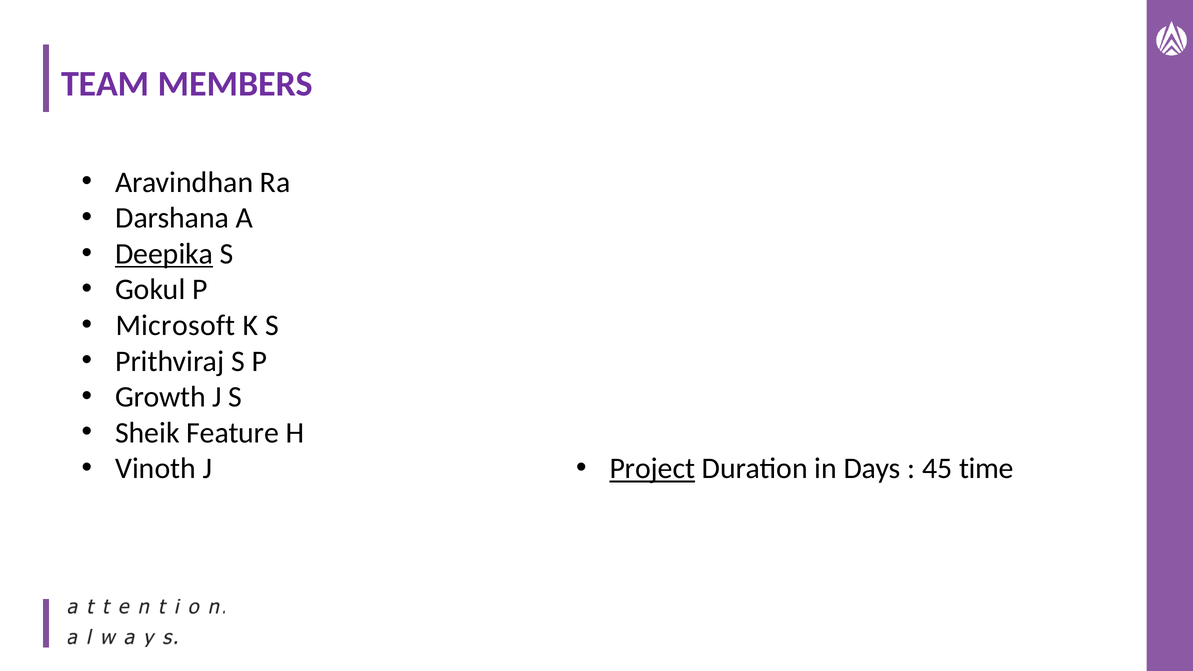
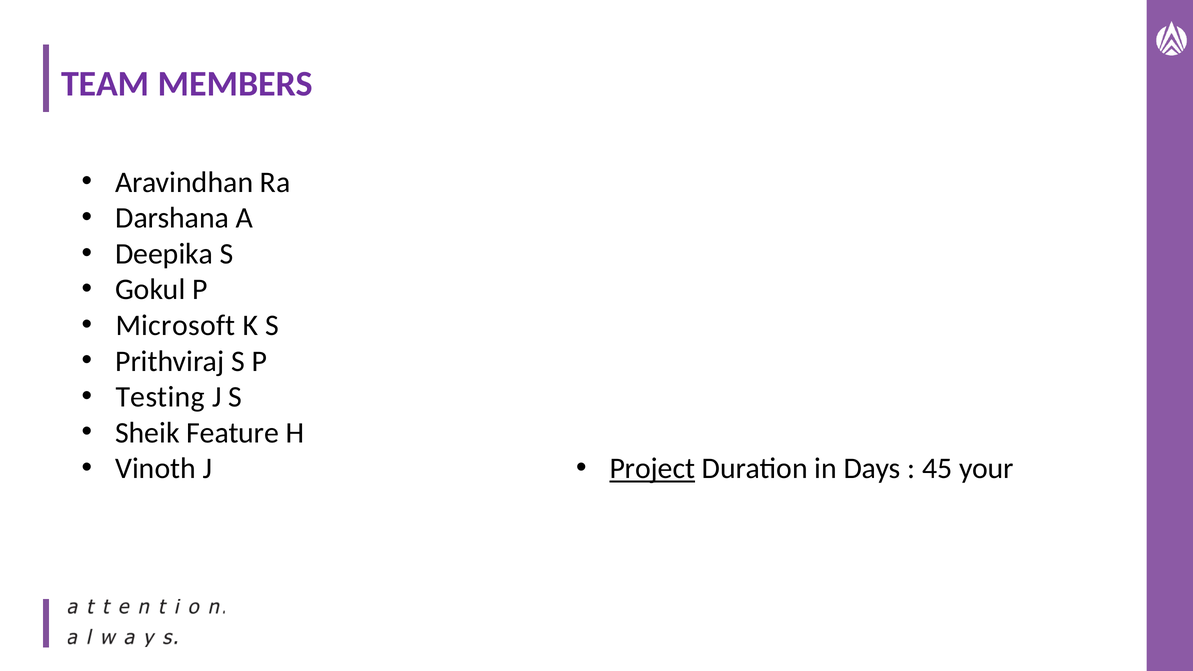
Deepika underline: present -> none (164, 254)
Growth: Growth -> Testing (160, 397)
time: time -> your (986, 469)
